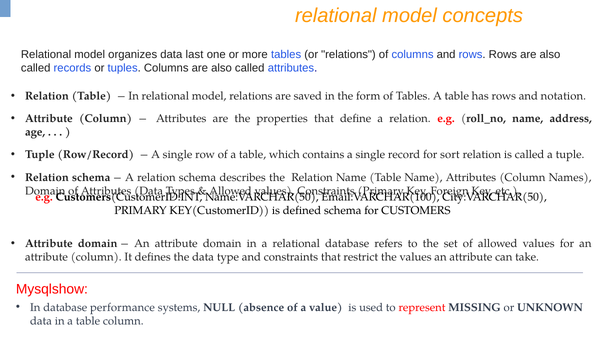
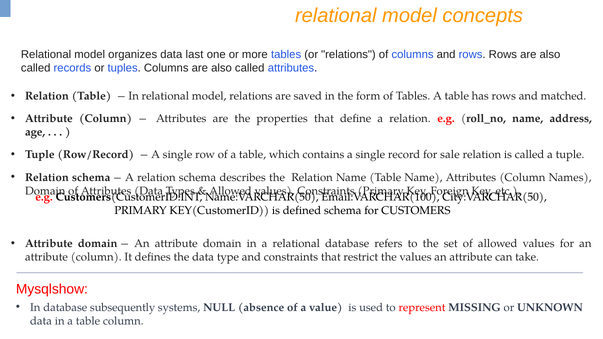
notation: notation -> matched (563, 96)
sort: sort -> sale (450, 155)
performance: performance -> subsequently (123, 307)
